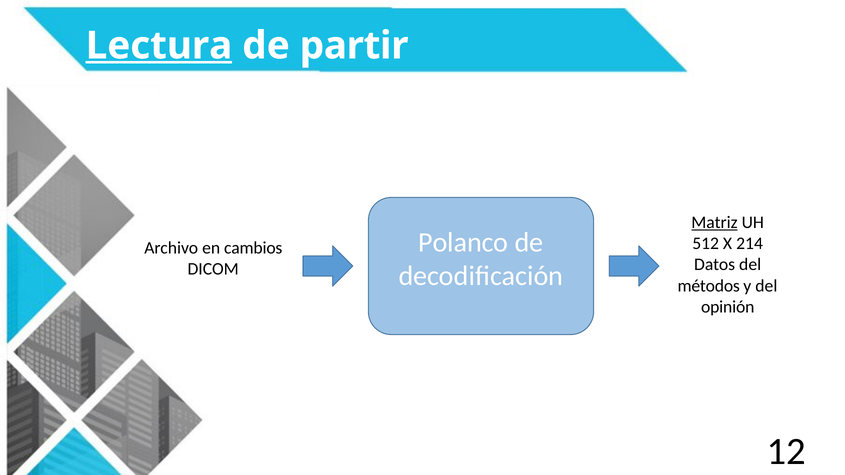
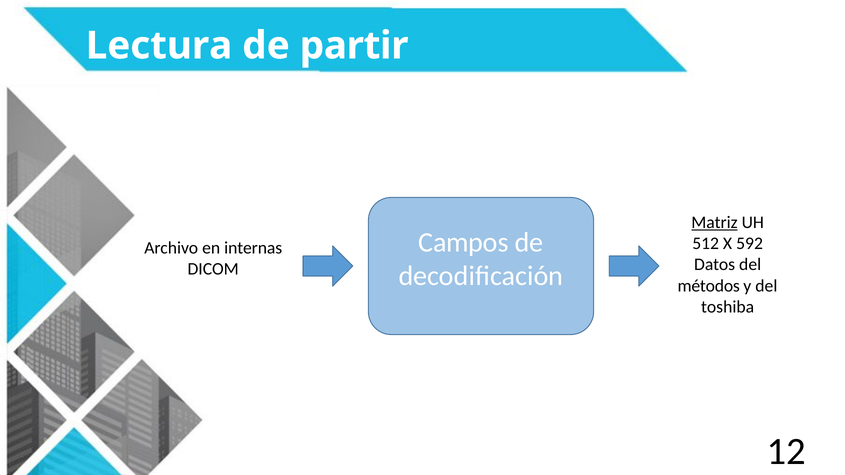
Lectura underline: present -> none (159, 46)
Polanco: Polanco -> Campos (463, 242)
214: 214 -> 592 (750, 244)
cambios: cambios -> internas (253, 248)
opinión: opinión -> toshiba (728, 307)
